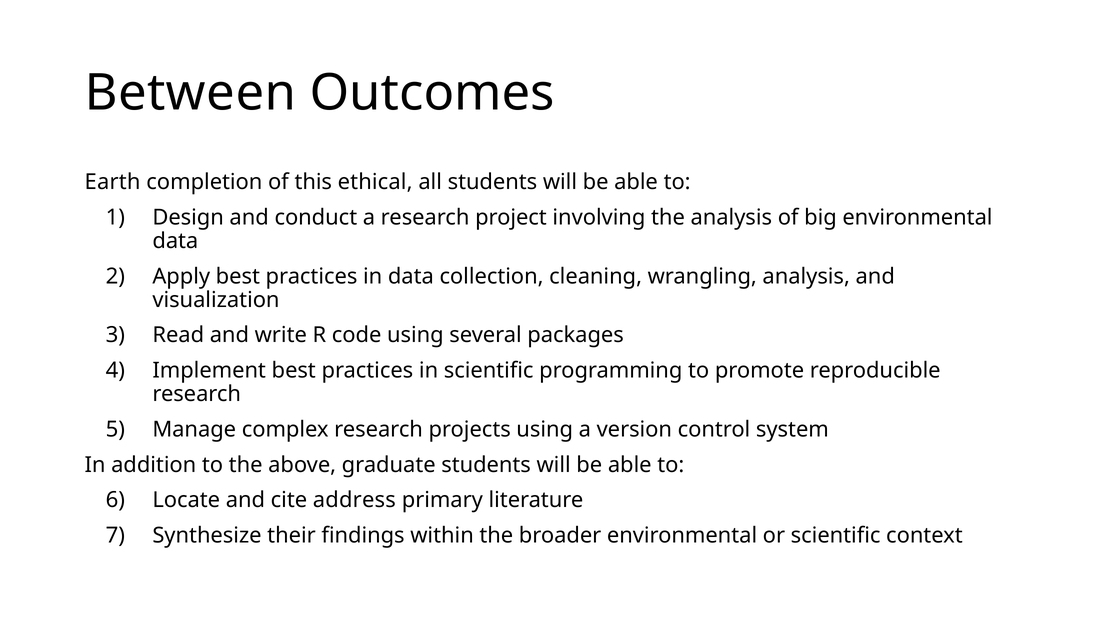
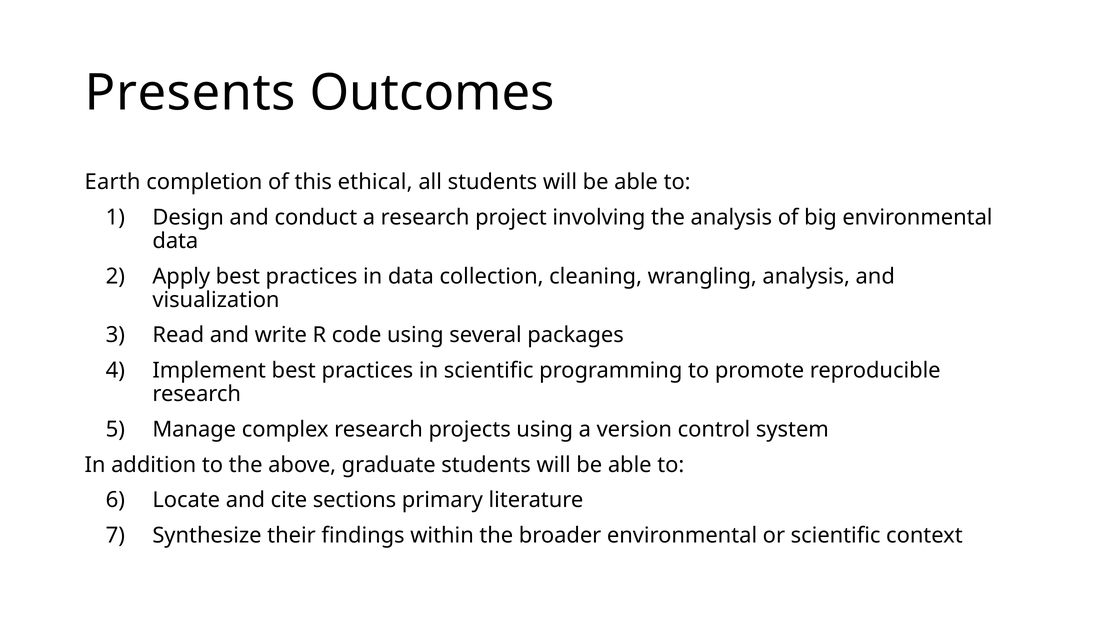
Between: Between -> Presents (190, 93)
address: address -> sections (354, 500)
